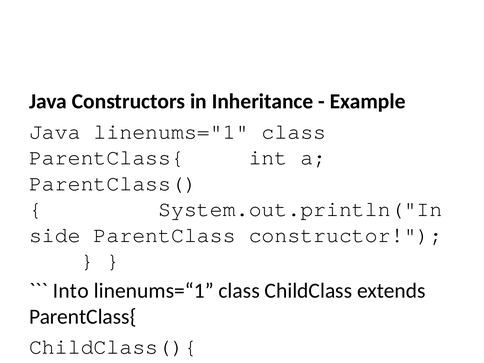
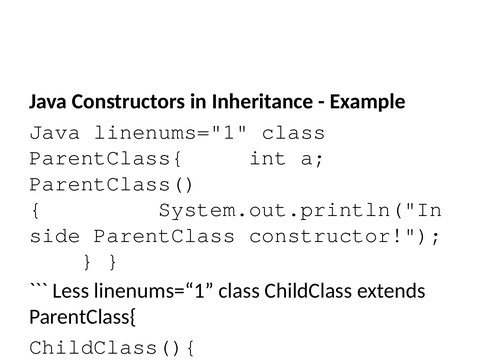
Into: Into -> Less (71, 291)
